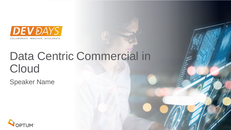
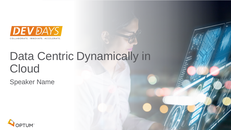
Commercial: Commercial -> Dynamically (108, 56)
